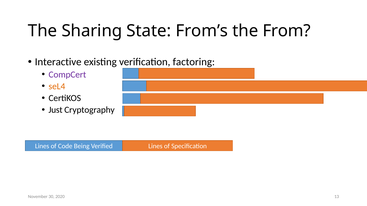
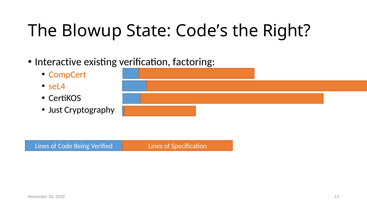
Sharing: Sharing -> Blowup (92, 31)
From’s: From’s -> Code’s (202, 31)
From: From -> Right (287, 31)
CompCert colour: purple -> orange (67, 75)
